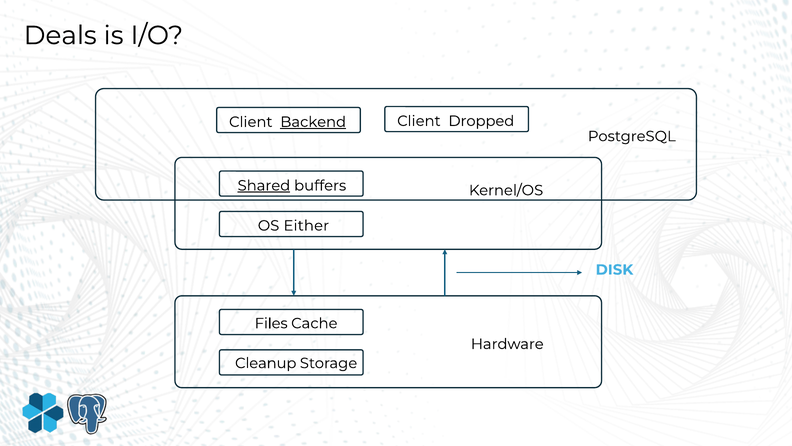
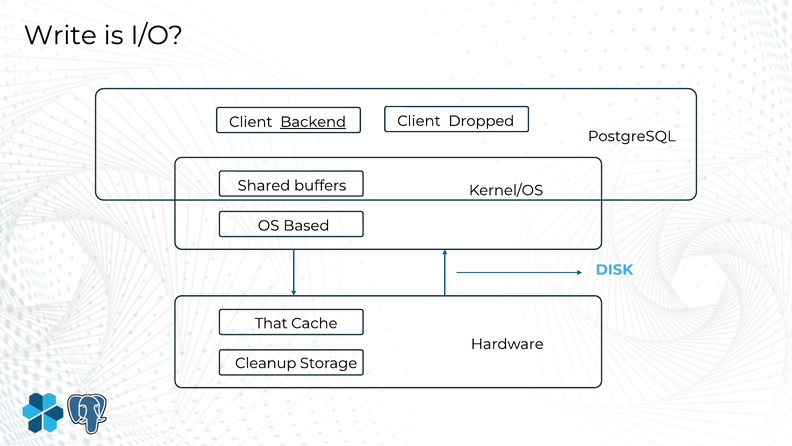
Deals: Deals -> Write (60, 35)
Shared underline: present -> none (264, 185)
Either: Either -> Based (306, 225)
Files: Files -> That (271, 323)
